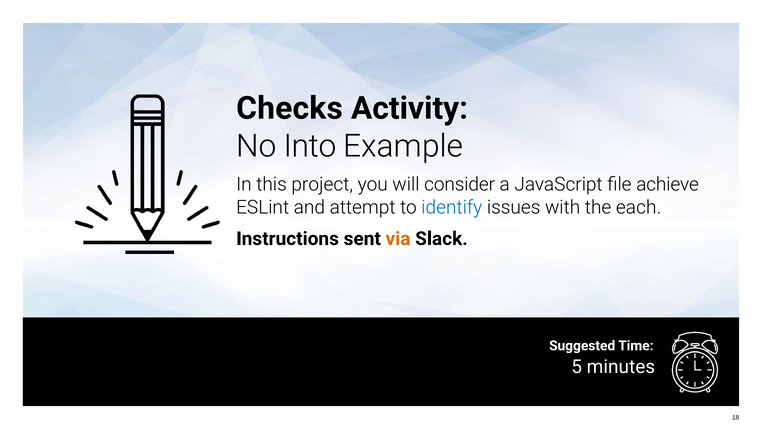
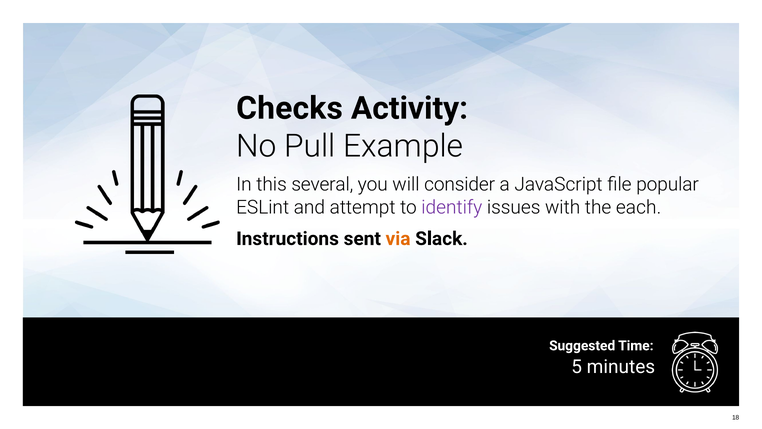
Into: Into -> Pull (310, 146)
project: project -> several (322, 184)
achieve: achieve -> popular (668, 184)
identify colour: blue -> purple (452, 207)
